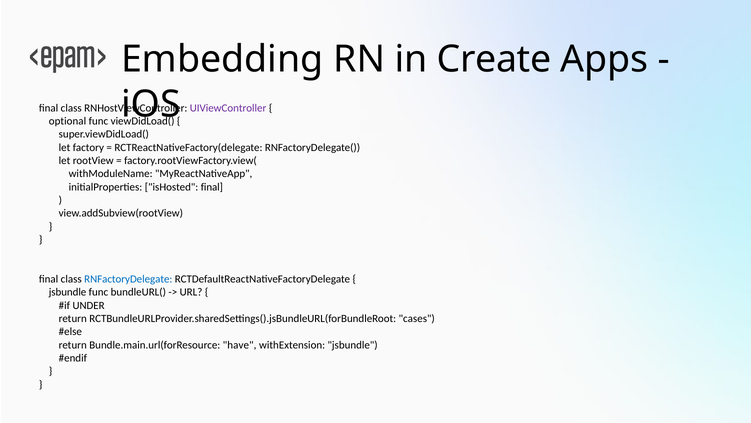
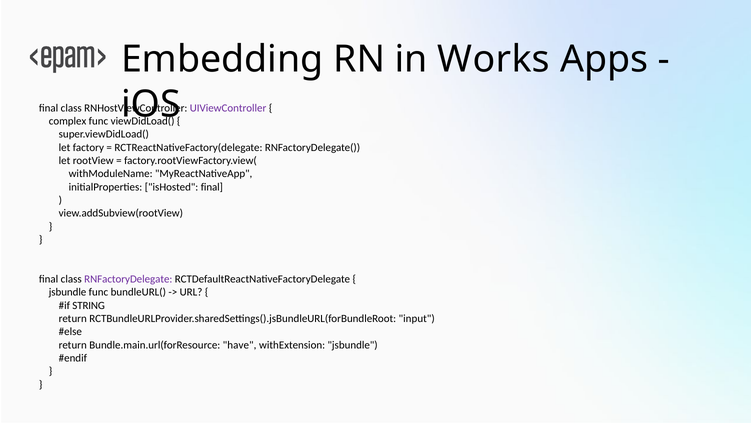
Create: Create -> Works (494, 59)
optional: optional -> complex (68, 121)
RNFactoryDelegate colour: blue -> purple (128, 279)
UNDER: UNDER -> STRING (89, 305)
cases: cases -> input (417, 318)
